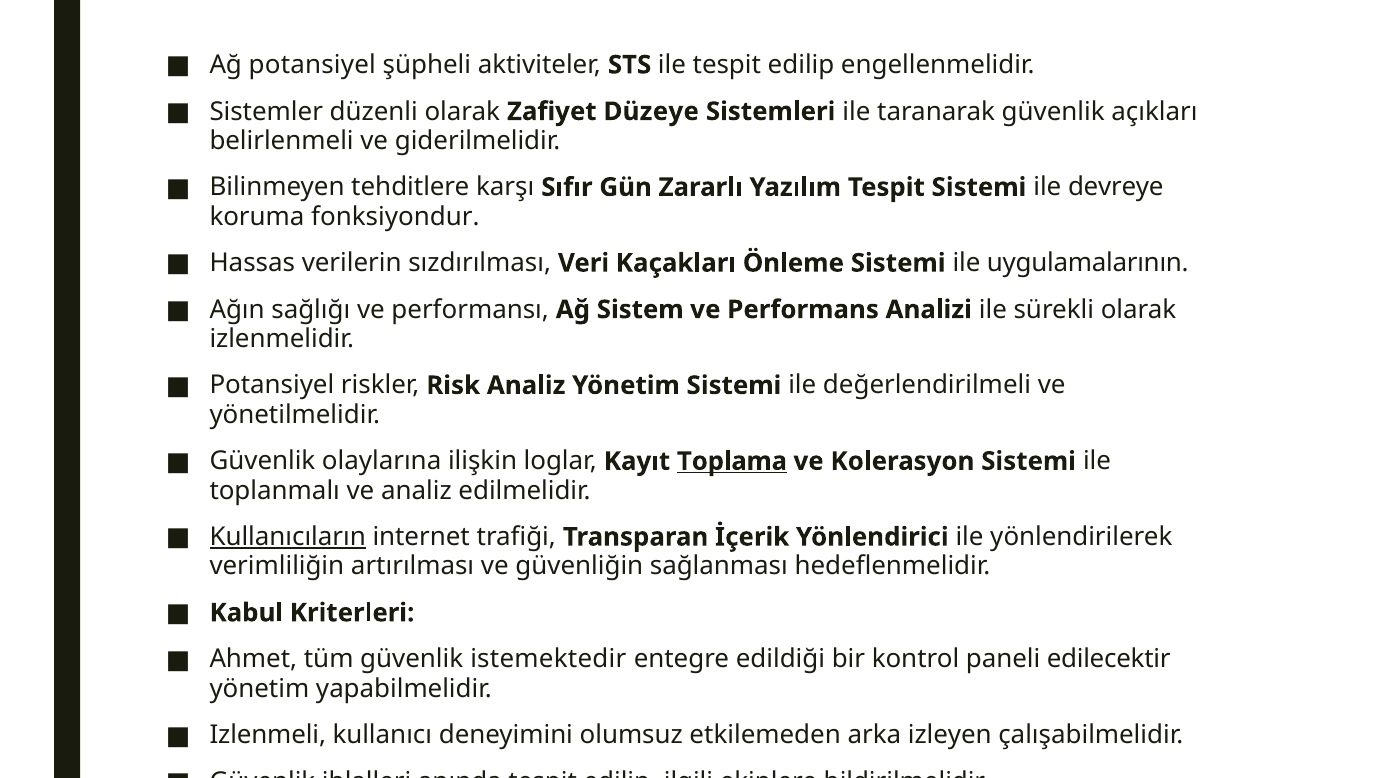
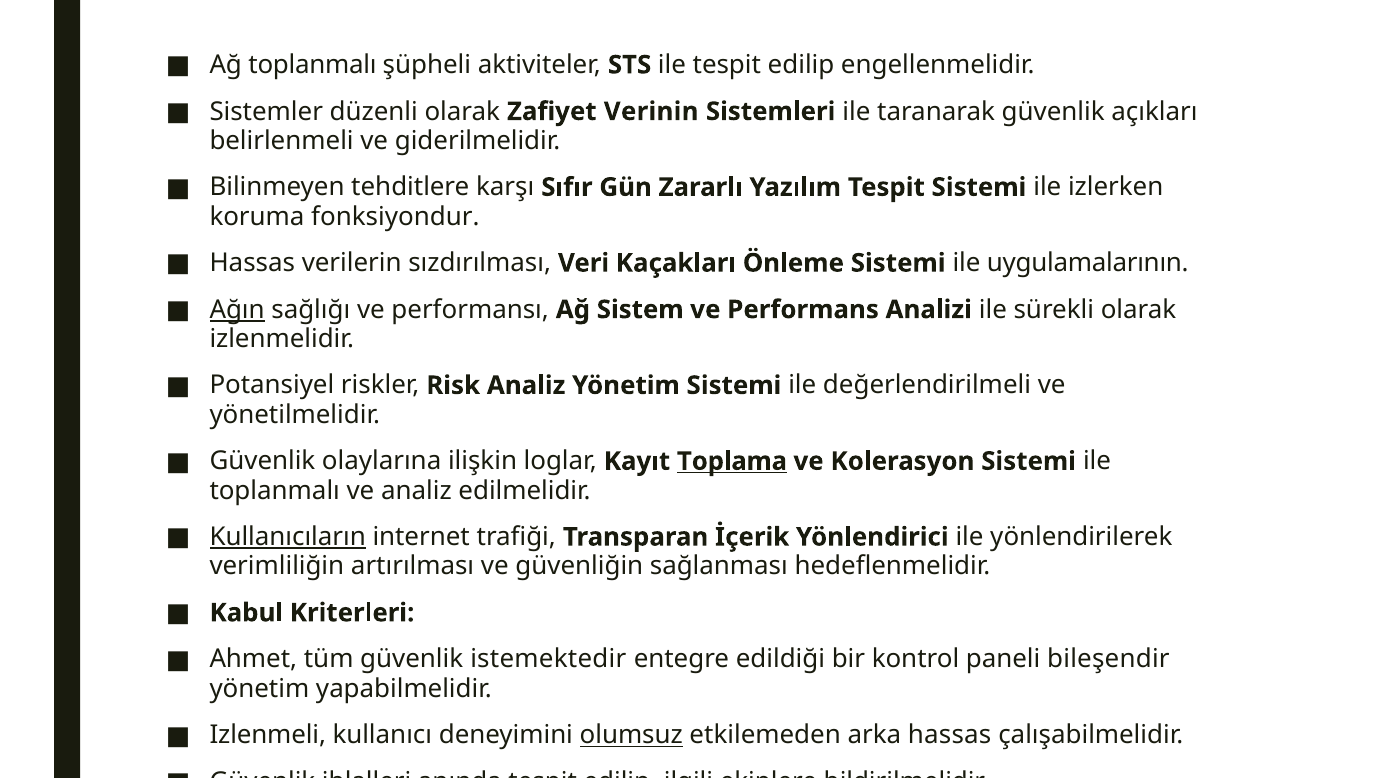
Ağ potansiyel: potansiyel -> toplanmalı (313, 65)
Düzeye: Düzeye -> Verinin (651, 111)
devreye: devreye -> izlerken (1116, 187)
Ağın underline: none -> present (237, 310)
edilecektir: edilecektir -> bileşendir (1108, 659)
olumsuz underline: none -> present (631, 735)
arka izleyen: izleyen -> hassas (950, 735)
